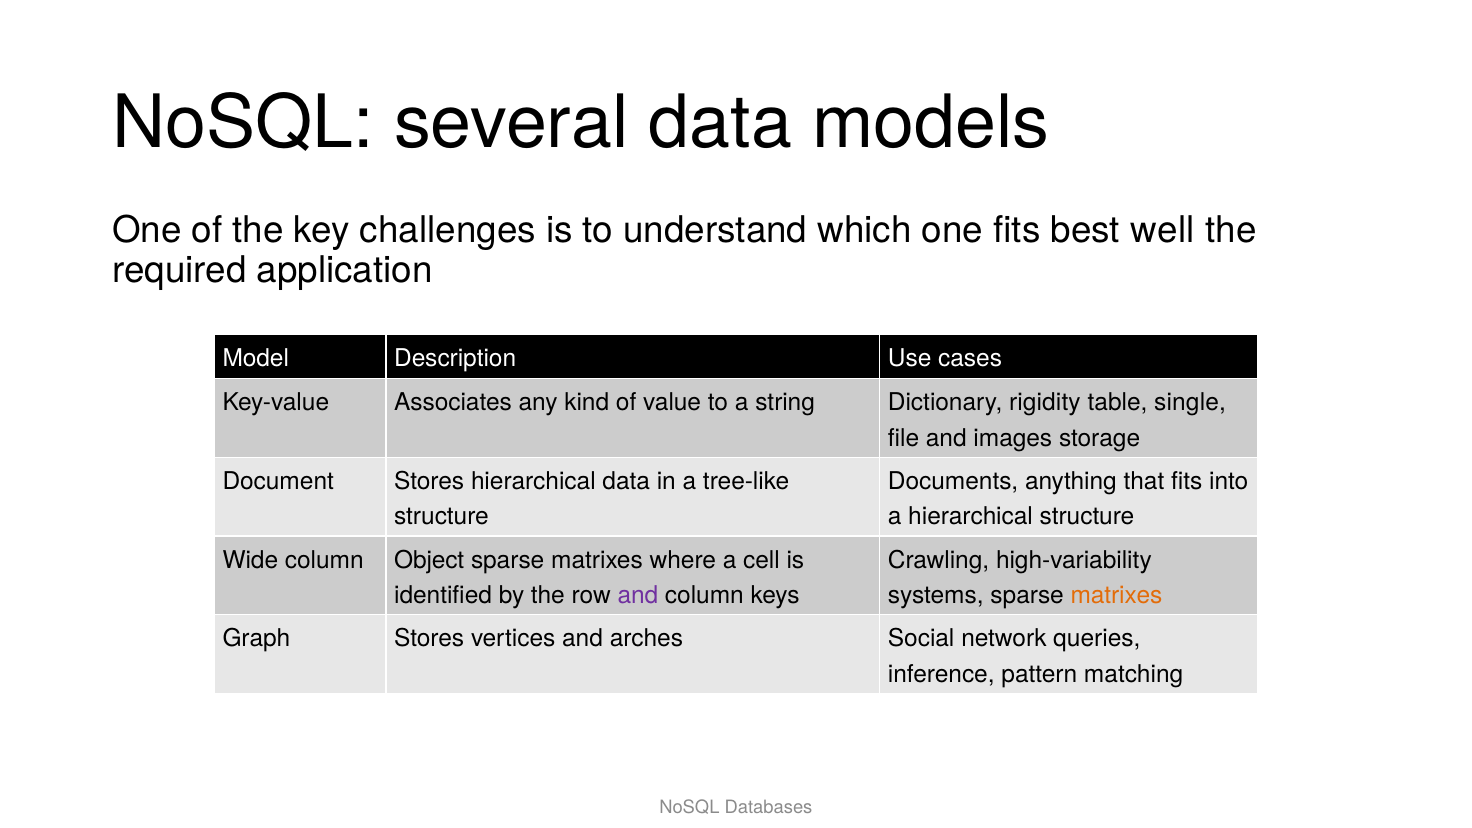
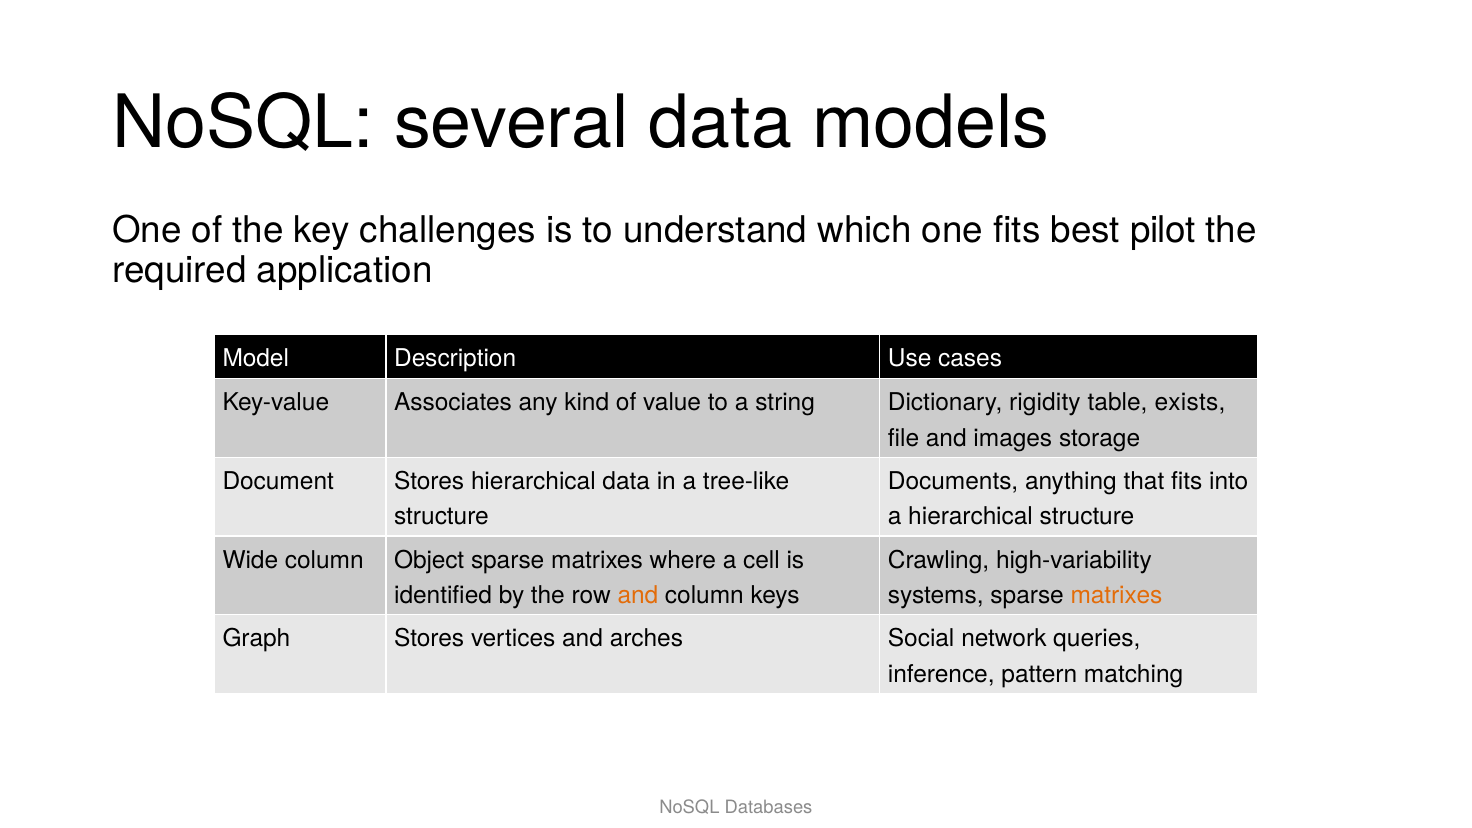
well: well -> pilot (1163, 231)
single: single -> exists (1190, 403)
and colour: purple -> orange (638, 595)
